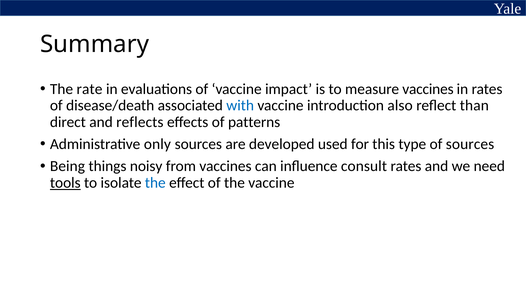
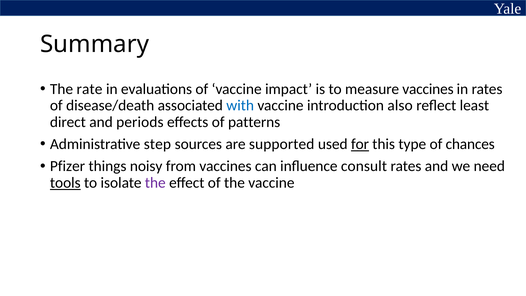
than: than -> least (474, 106)
reflects: reflects -> periods (140, 122)
only: only -> step (157, 144)
developed: developed -> supported (282, 144)
for underline: none -> present (360, 144)
of sources: sources -> chances (470, 144)
Being: Being -> Pfizer (68, 166)
the colour: blue -> purple (155, 183)
